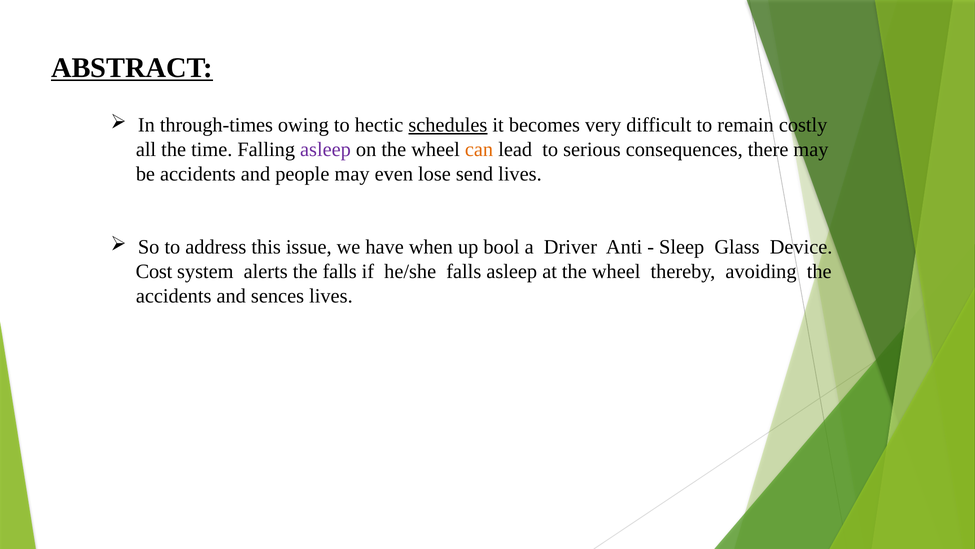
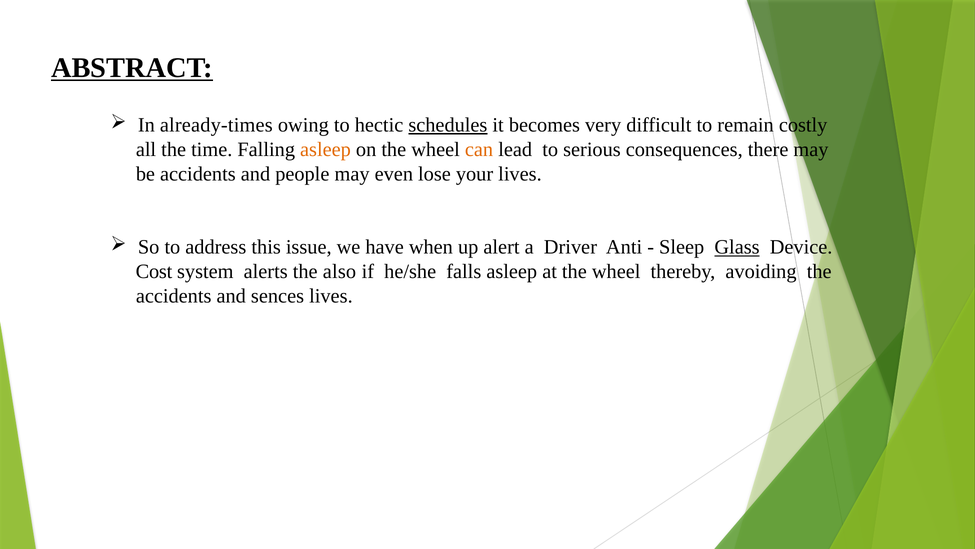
through-times: through-times -> already-times (216, 125)
asleep colour: purple -> orange (325, 149)
send: send -> your (475, 174)
bool: bool -> alert (502, 247)
Glass underline: none -> present (737, 247)
the falls: falls -> also (340, 271)
